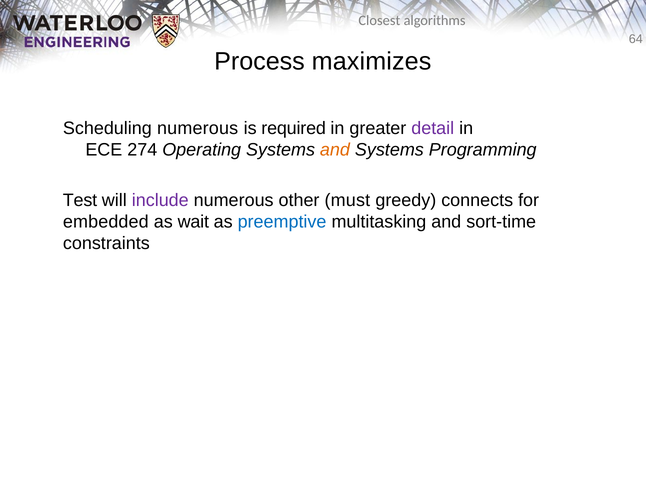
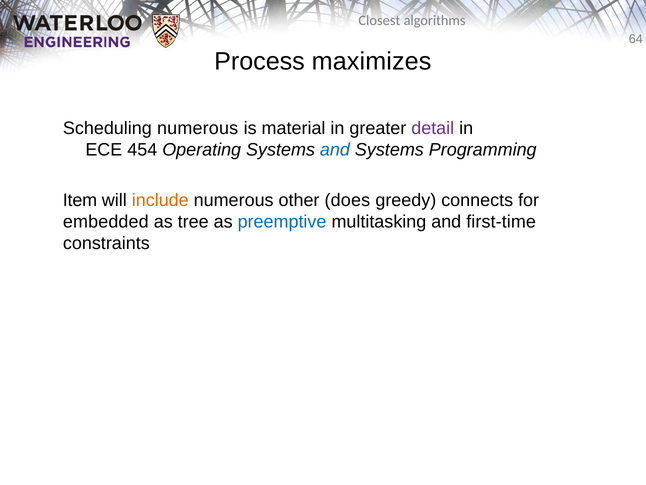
required: required -> material (294, 128)
274: 274 -> 454 (142, 150)
and colour: orange -> blue (335, 150)
Test: Test -> Item (80, 200)
include colour: purple -> orange (160, 200)
must: must -> does (347, 200)
wait: wait -> tree (193, 222)
sort-time: sort-time -> first-time (501, 222)
